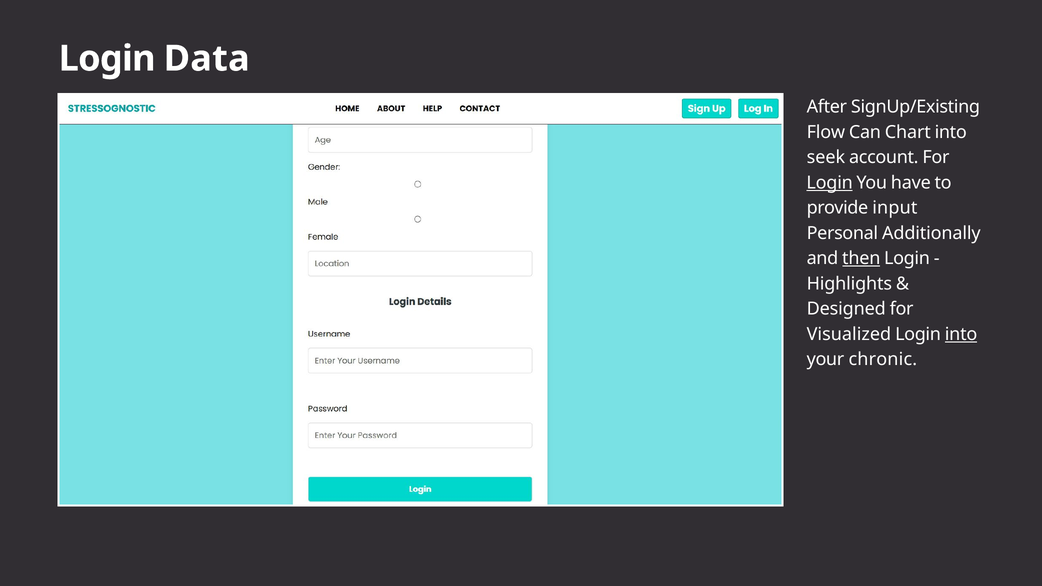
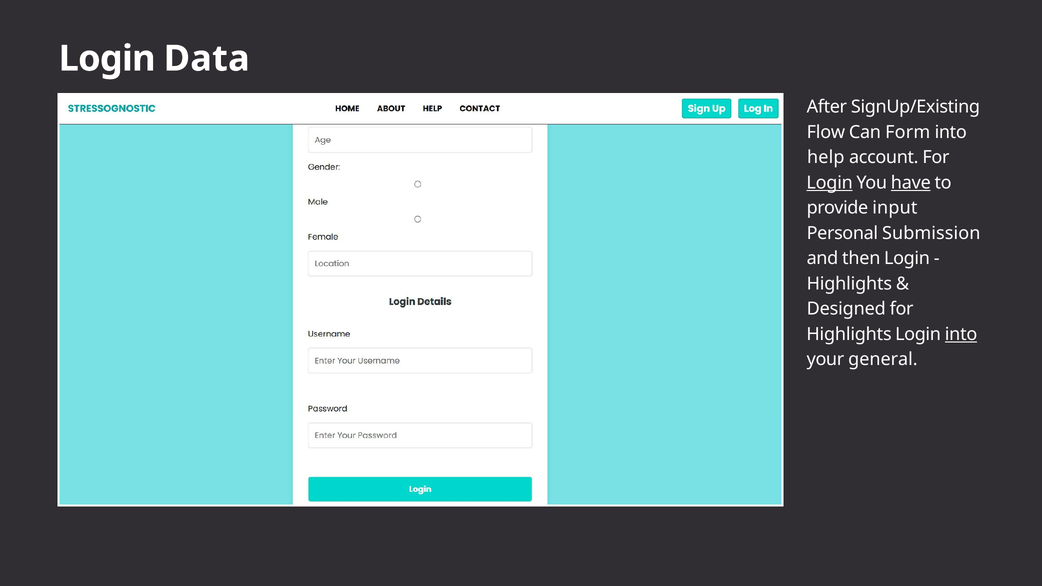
Chart: Chart -> Form (908, 132)
seek: seek -> help (826, 157)
have underline: none -> present (911, 183)
Additionally: Additionally -> Submission (931, 233)
then underline: present -> none (861, 258)
Visualized: Visualized -> Highlights (849, 334)
chronic: chronic -> general (883, 360)
